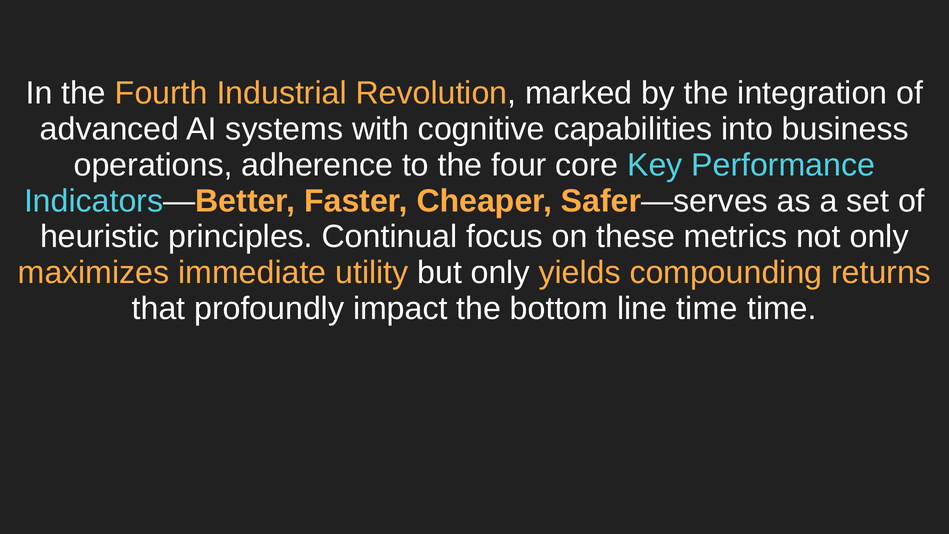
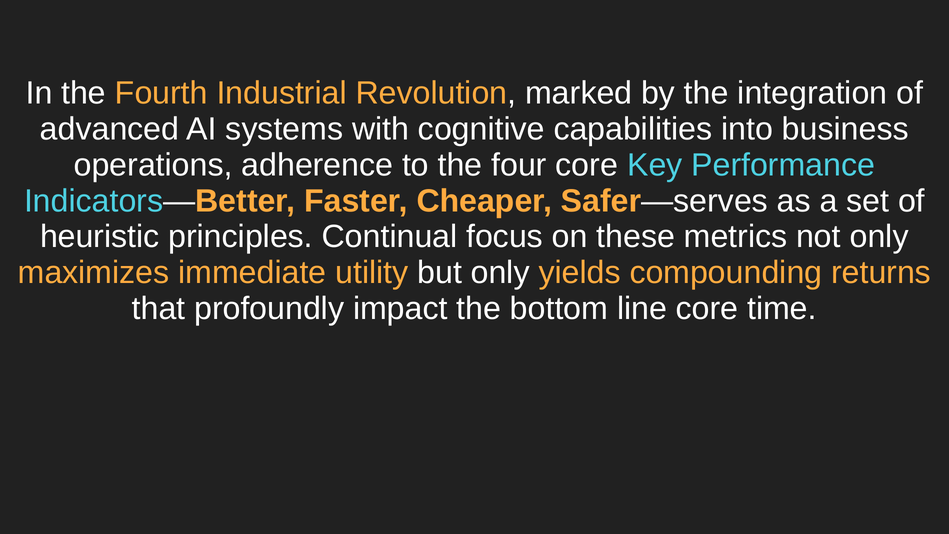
line time: time -> core (707, 309)
